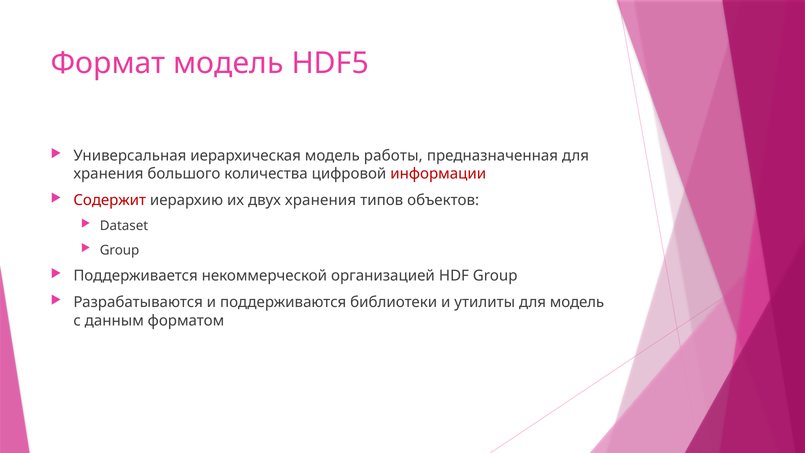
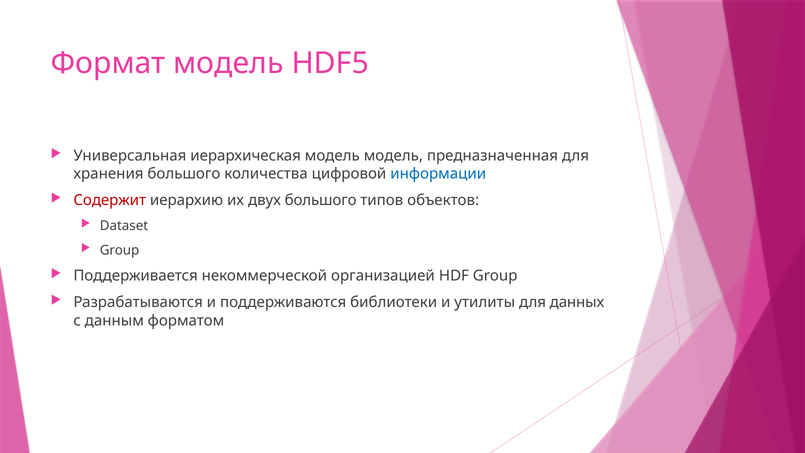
модель работы: работы -> модель (393, 156)
информации colour: red -> blue (438, 174)
двух хранения: хранения -> большого (321, 200)
для модель: модель -> данных (577, 302)
